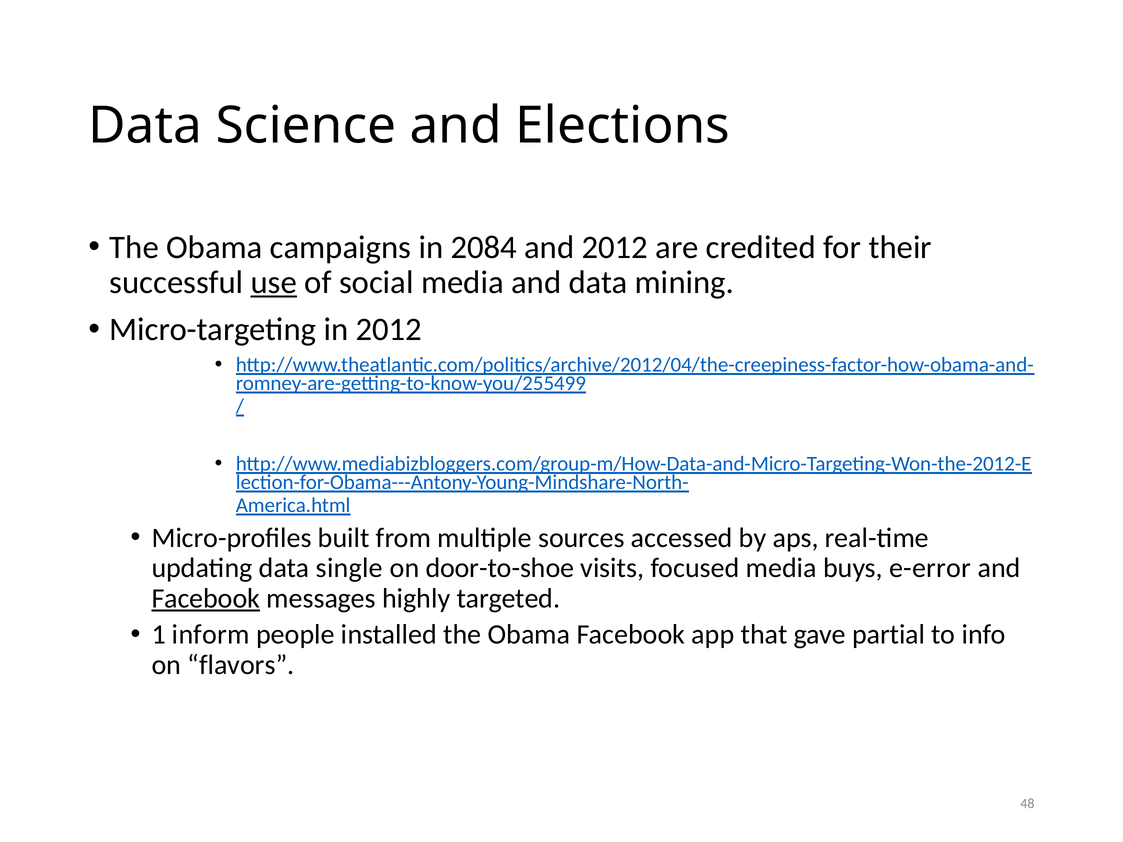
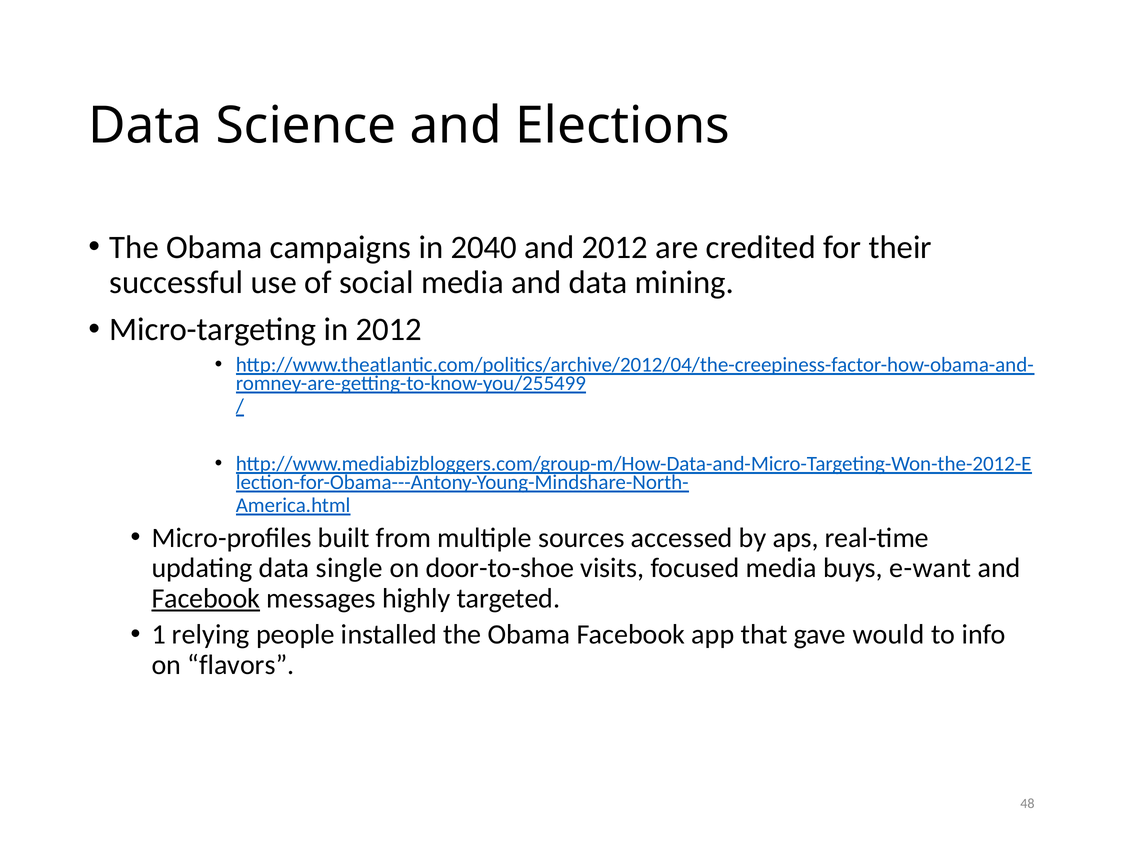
2084: 2084 -> 2040 (484, 247)
use underline: present -> none (274, 283)
e-error: e-error -> e-want (930, 568)
inform: inform -> relying (211, 635)
partial: partial -> would (888, 635)
